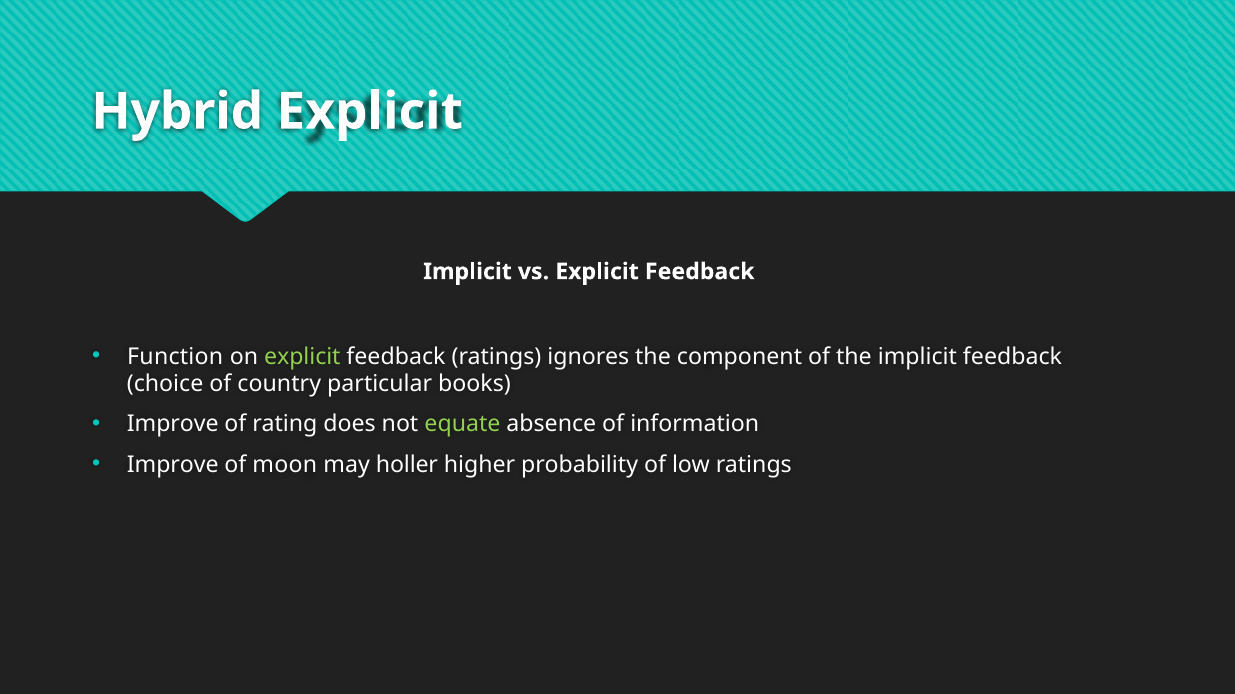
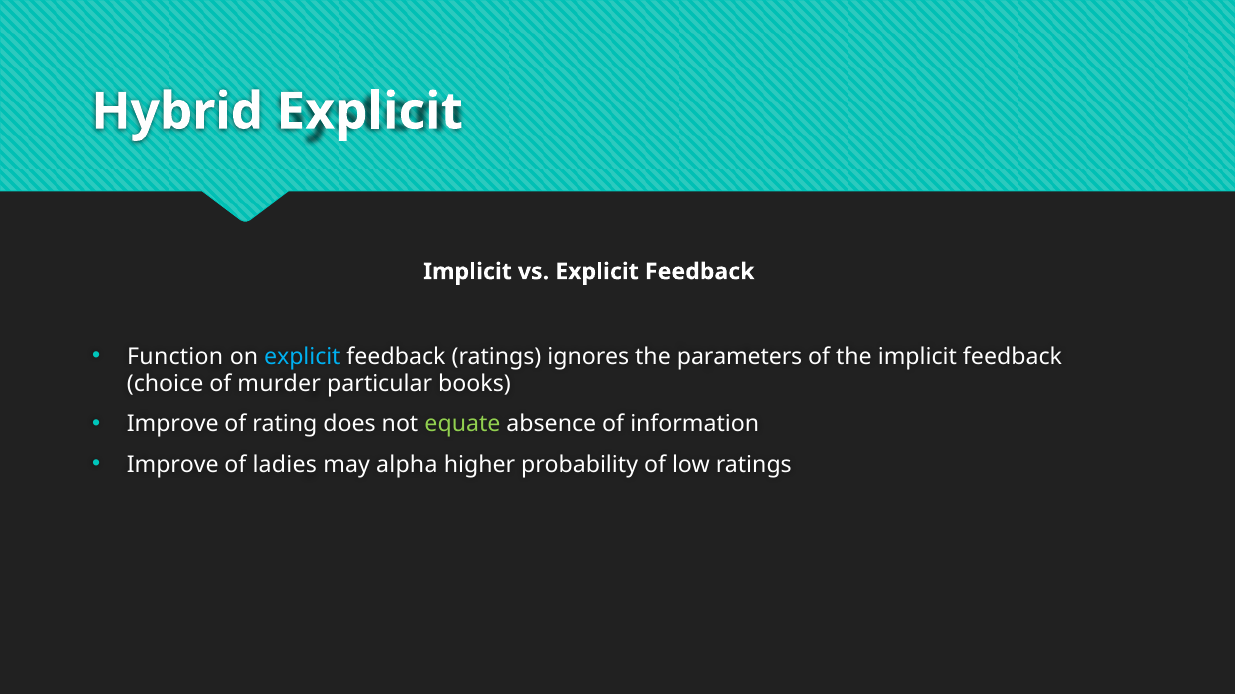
explicit colour: light green -> light blue (302, 357)
component: component -> parameters (740, 357)
country: country -> murder (279, 385)
moon: moon -> ladies (285, 465)
holler: holler -> alpha (407, 465)
